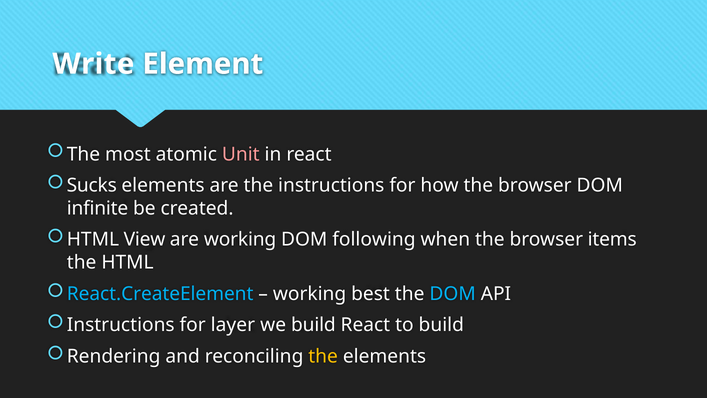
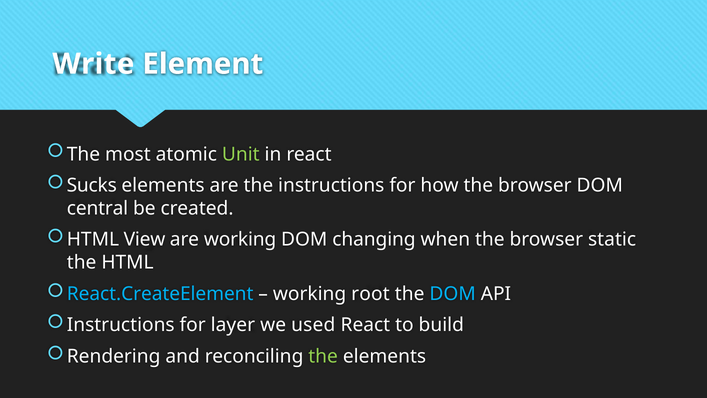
Unit colour: pink -> light green (241, 154)
infinite: infinite -> central (98, 208)
following: following -> changing (374, 239)
items: items -> static (612, 239)
best: best -> root (370, 294)
we build: build -> used (313, 325)
the colour: yellow -> light green (323, 356)
